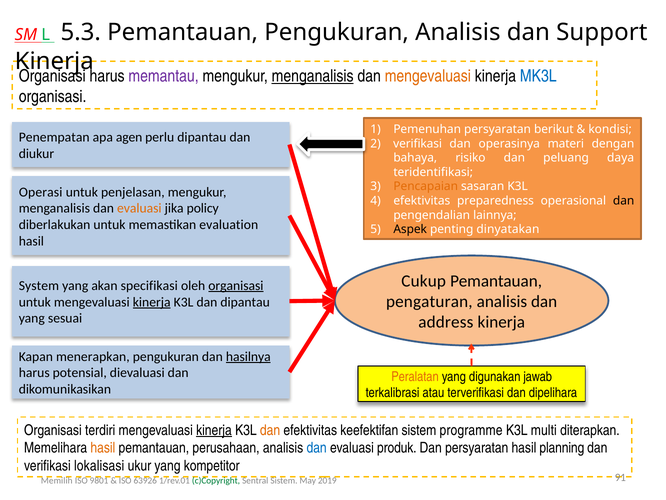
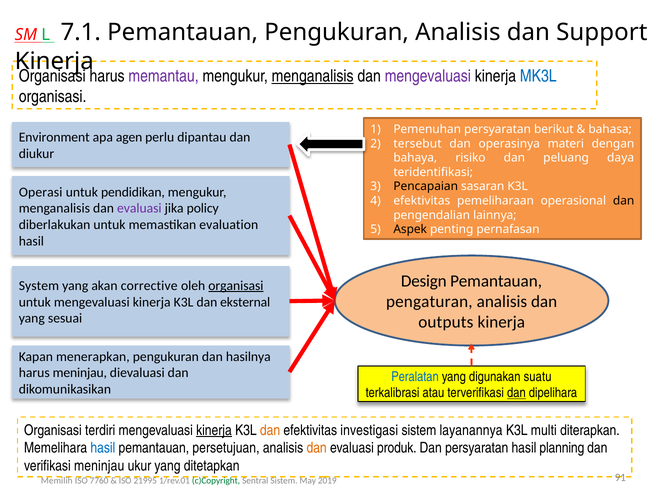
5.3: 5.3 -> 7.1 (81, 32)
mengevaluasi colour: orange -> purple (428, 76)
kondisi: kondisi -> bahasa (610, 129)
Penempatan: Penempatan -> Environment (54, 137)
verifikasi: verifikasi -> tersebut (417, 143)
Pencapaian colour: orange -> black (426, 186)
penjelasan: penjelasan -> pendidikan (133, 192)
preparedness: preparedness -> pemeliharaan (495, 201)
evaluasi colour: orange -> purple (139, 208)
dinyatakan: dinyatakan -> pernafasan (508, 229)
Cukup: Cukup -> Design (424, 281)
specifikasi: specifikasi -> corrective (149, 285)
kinerja underline: present -> none (152, 302)
dan dipantau: dipantau -> eksternal (245, 302)
address: address -> outputs (446, 322)
hasilnya underline: present -> none (248, 356)
harus potensial: potensial -> meninjau (80, 373)
Peralatan colour: orange -> blue (415, 376)
jawab: jawab -> suatu (538, 376)
dan underline: none -> present (516, 393)
keefektifan: keefektifan -> investigasi (369, 430)
programme: programme -> layanannya (471, 430)
hasil colour: orange -> blue (103, 448)
perusahaan: perusahaan -> persetujuan (226, 448)
dan colour: blue -> orange (317, 448)
verifikasi lokalisasi: lokalisasi -> meninjau (99, 465)
kompetitor: kompetitor -> ditetapkan (212, 465)
9801: 9801 -> 7760 (99, 480)
63926: 63926 -> 21995 (145, 480)
